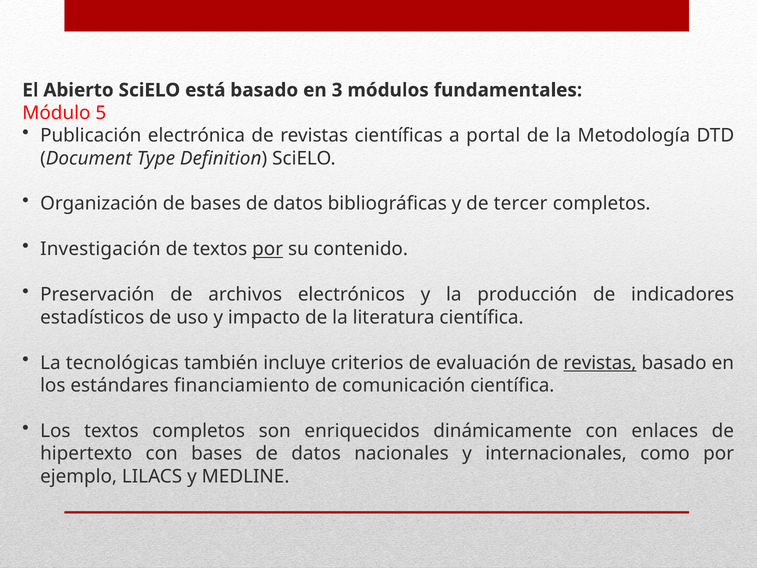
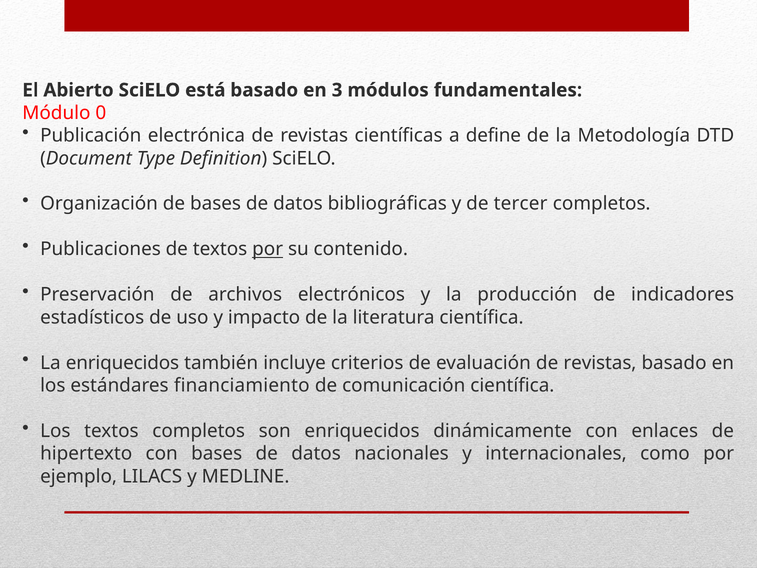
5: 5 -> 0 (101, 113)
portal: portal -> define (493, 136)
Investigación: Investigación -> Publicaciones (101, 249)
La tecnológicas: tecnológicas -> enriquecidos (122, 363)
revistas underline: present -> none (600, 363)
